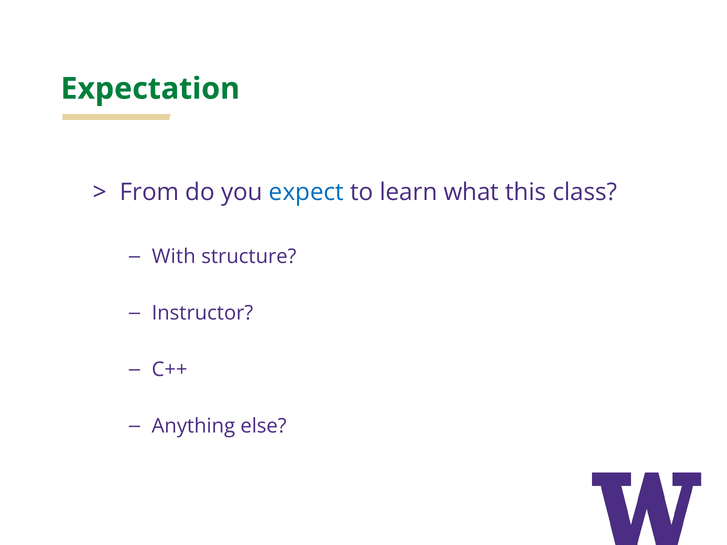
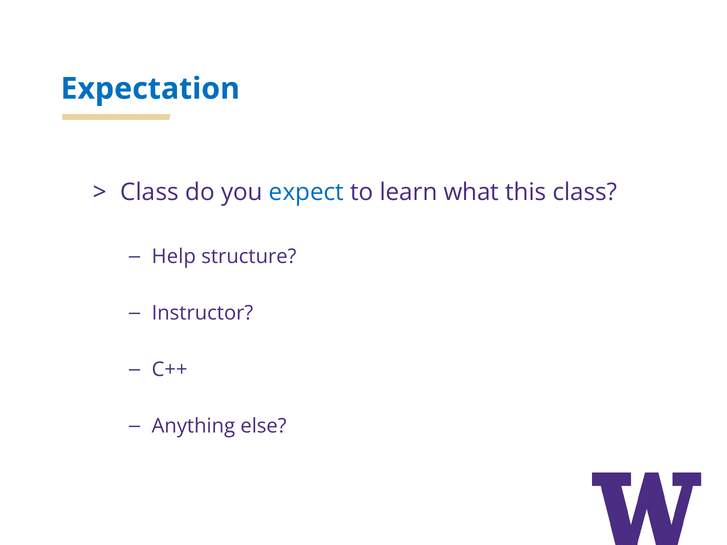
Expectation colour: green -> blue (150, 89)
From: From -> Class (149, 192)
With: With -> Help (174, 257)
